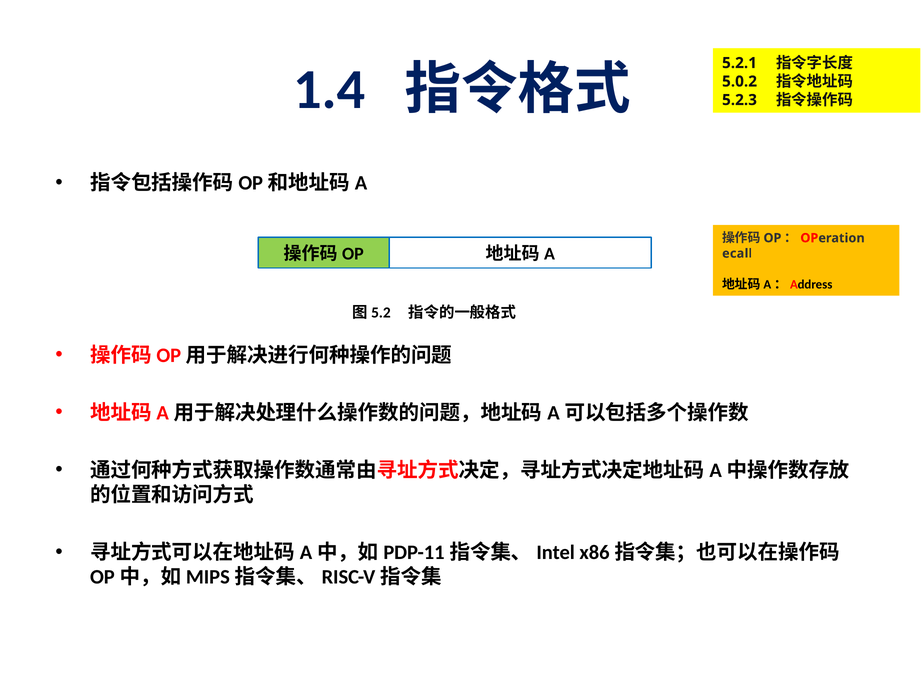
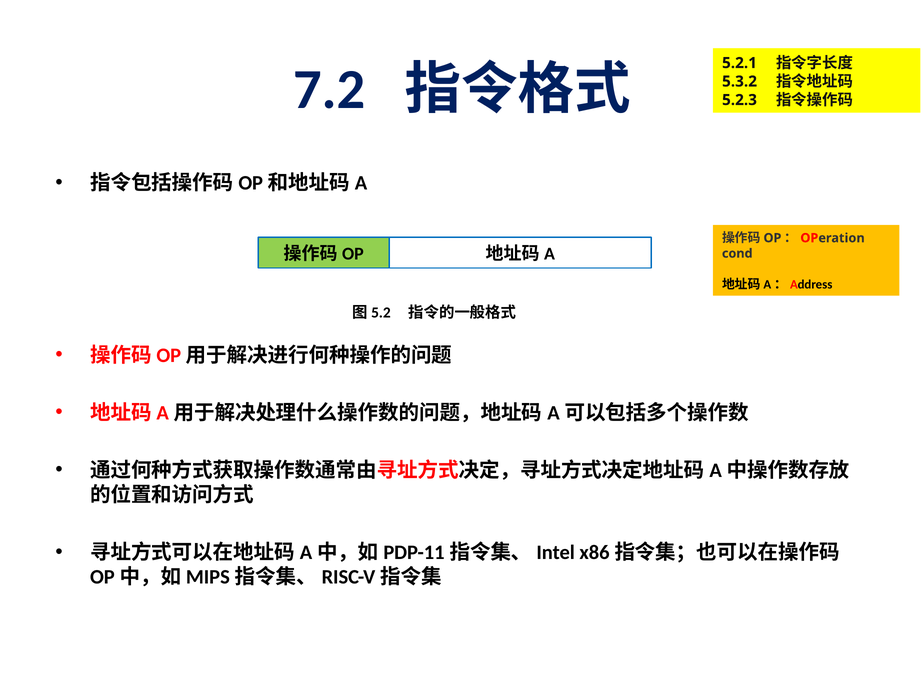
1.4: 1.4 -> 7.2 (329, 89)
5.0.2: 5.0.2 -> 5.3.2 (740, 81)
ecall: ecall -> cond (737, 253)
